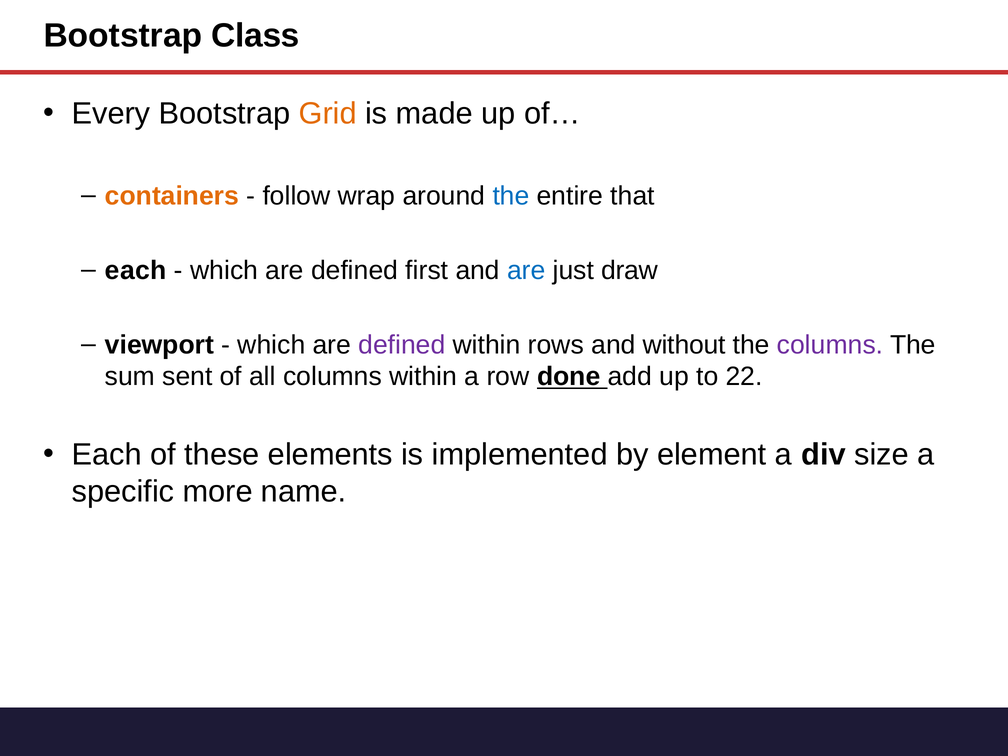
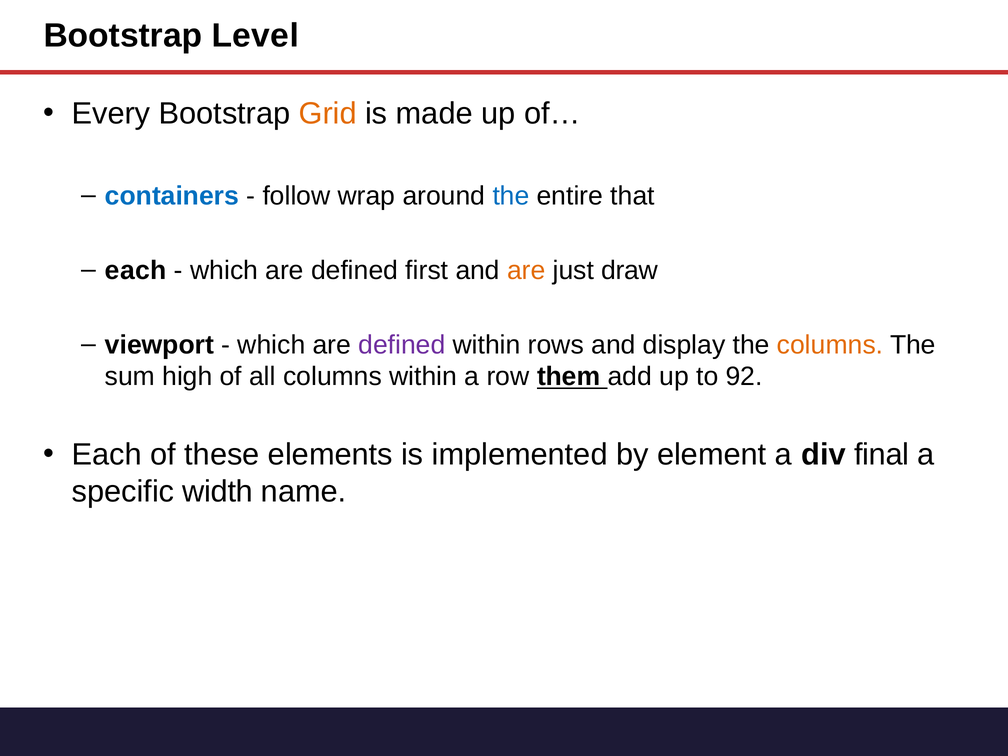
Class: Class -> Level (255, 36)
containers colour: orange -> blue (172, 196)
are colour: blue -> orange (526, 270)
without: without -> display (684, 345)
columns colour: purple -> orange (830, 345)
sent: sent -> high (187, 377)
done: done -> them (569, 377)
22: 22 -> 92 (744, 377)
size: size -> final (882, 455)
more: more -> width (218, 492)
